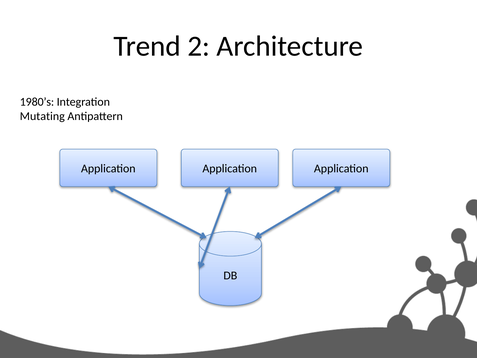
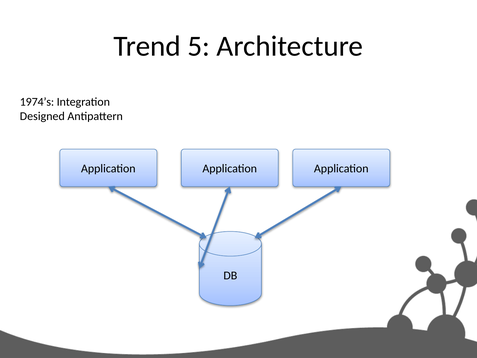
2: 2 -> 5 (199, 46)
1980’s: 1980’s -> 1974’s (37, 102)
Mutating: Mutating -> Designed (42, 116)
